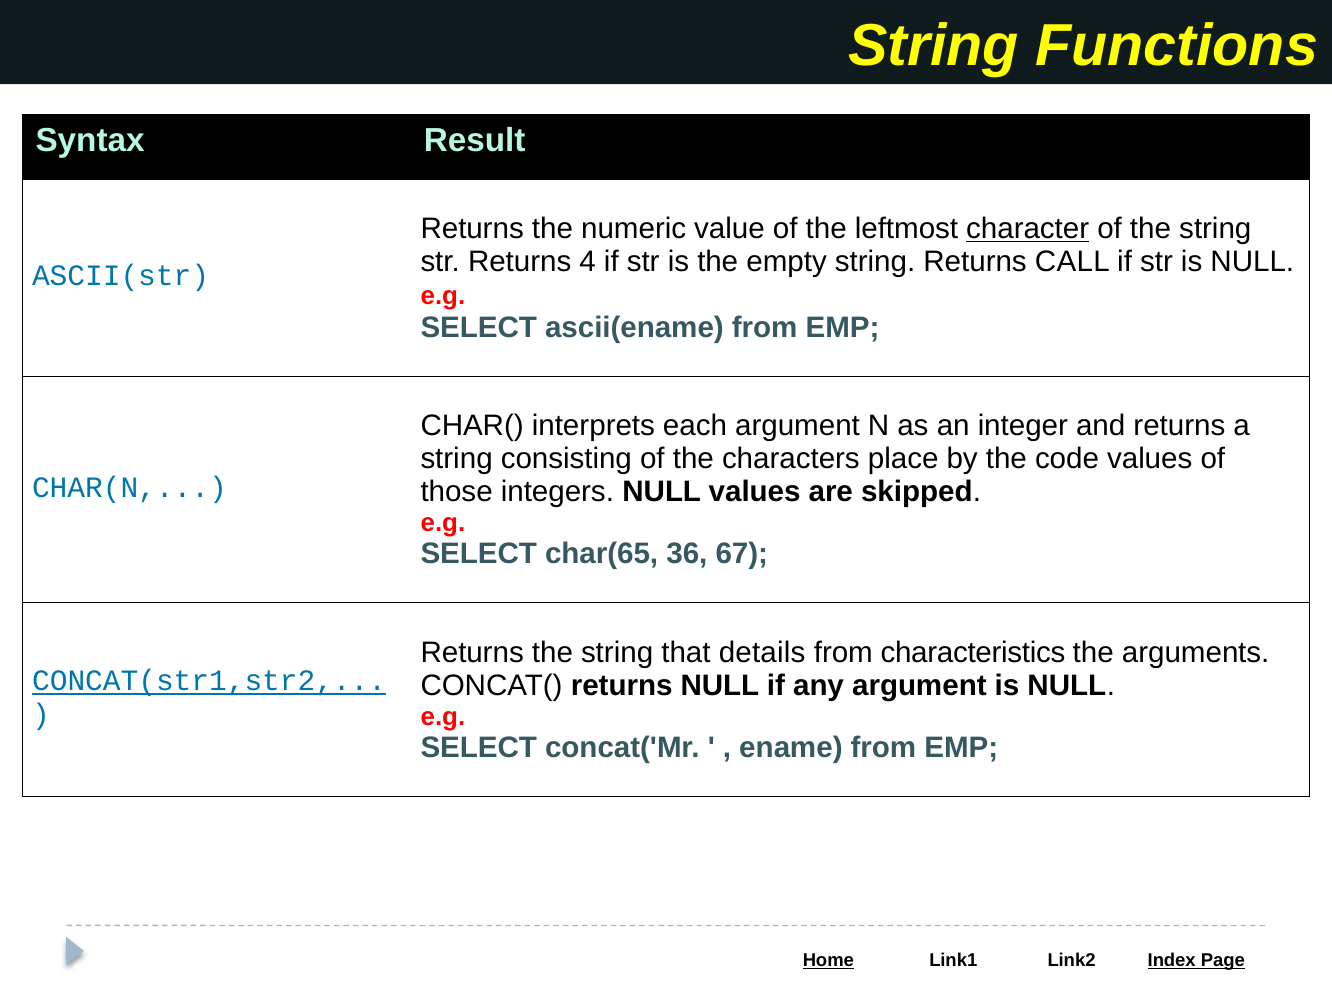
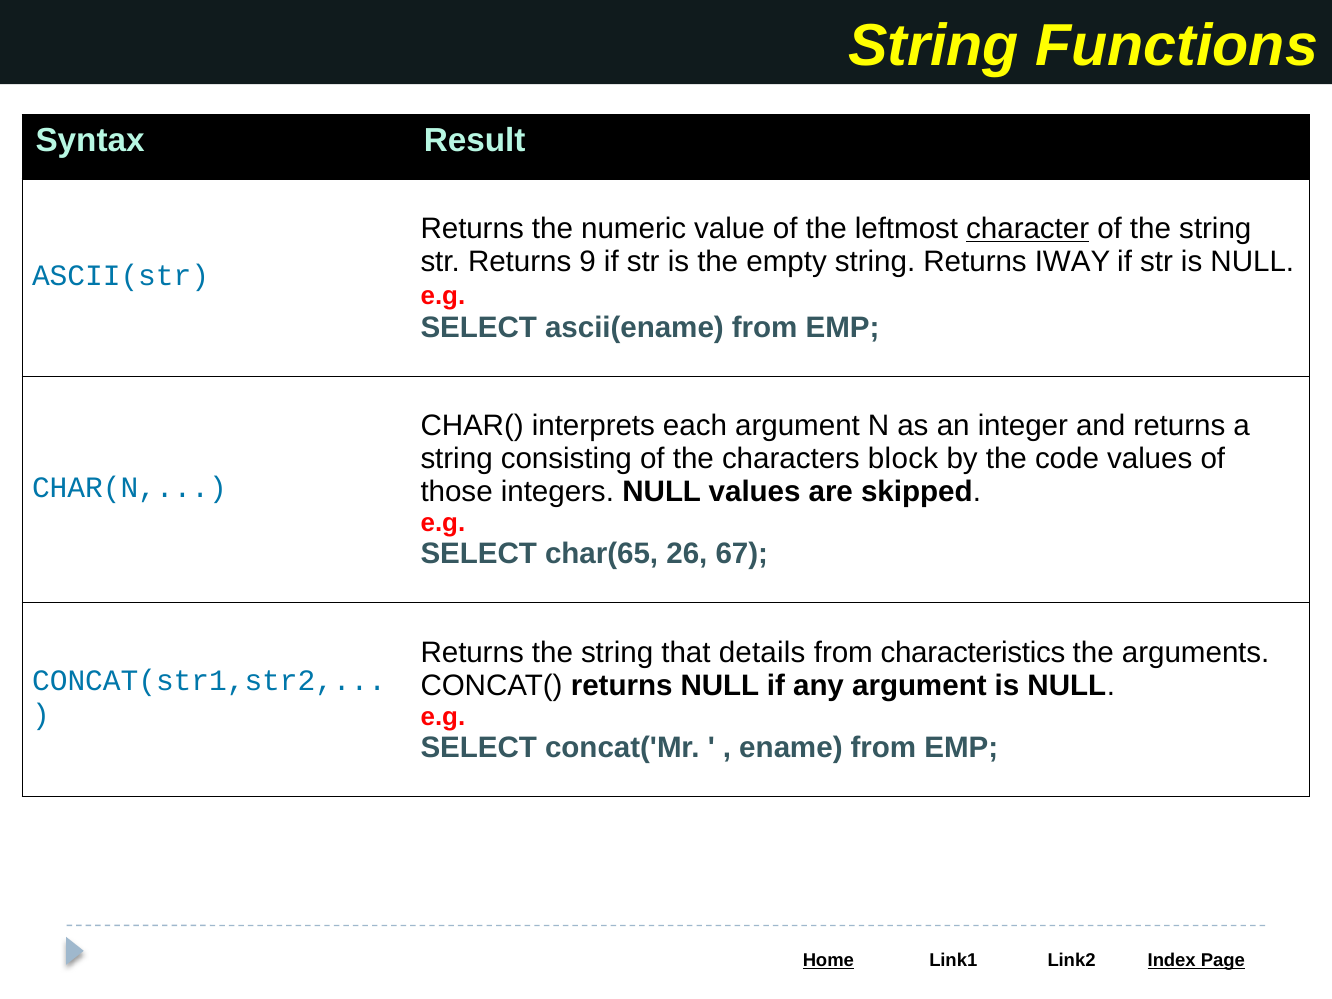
4: 4 -> 9 (588, 262)
CALL: CALL -> IWAY (1072, 262)
place: place -> block (903, 459)
36: 36 -> 26 (687, 554)
CONCAT(str1,str2 underline: present -> none (209, 681)
